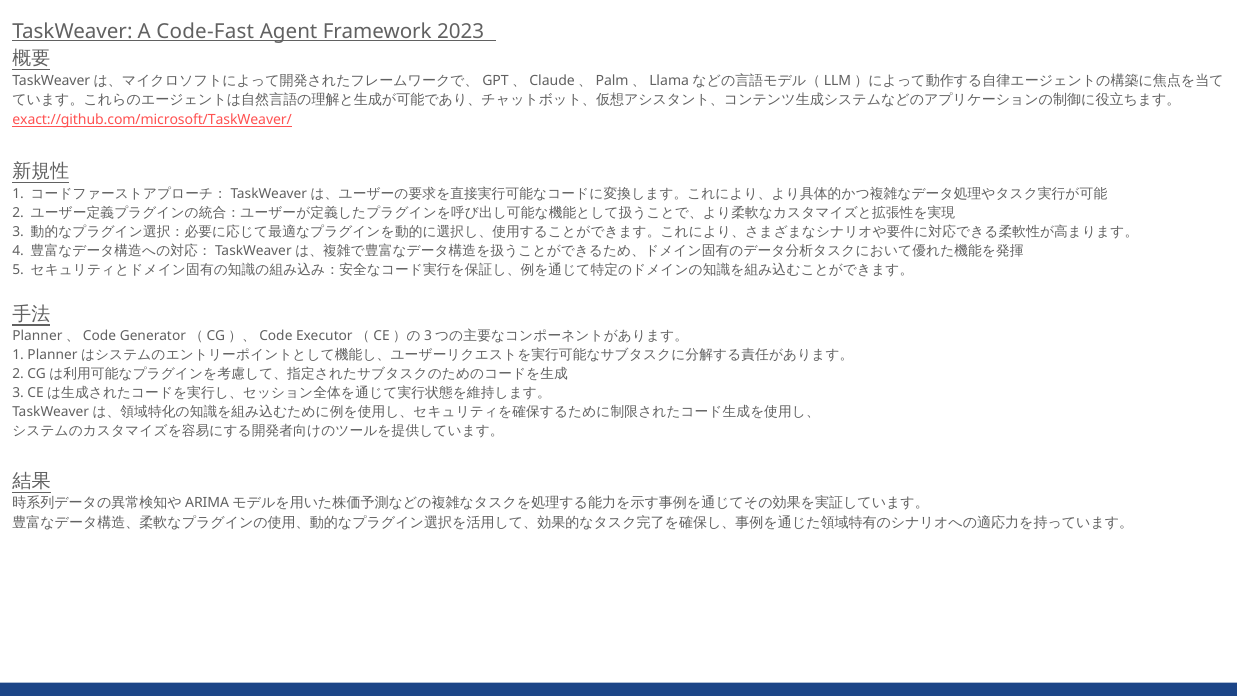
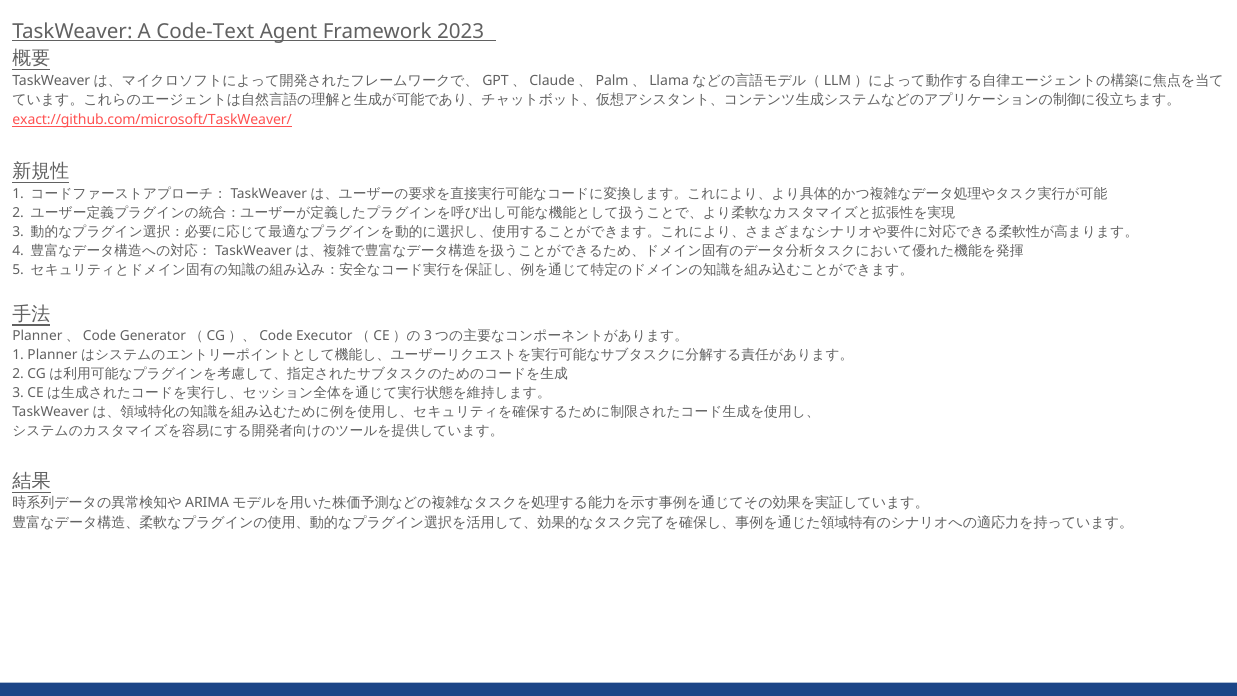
Code-Fast: Code-Fast -> Code-Text (205, 31)
